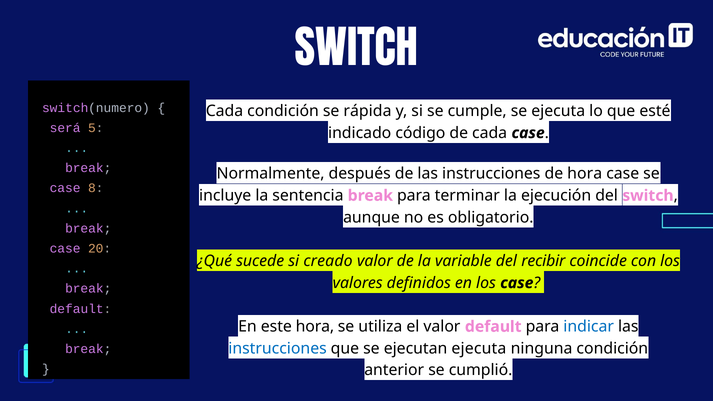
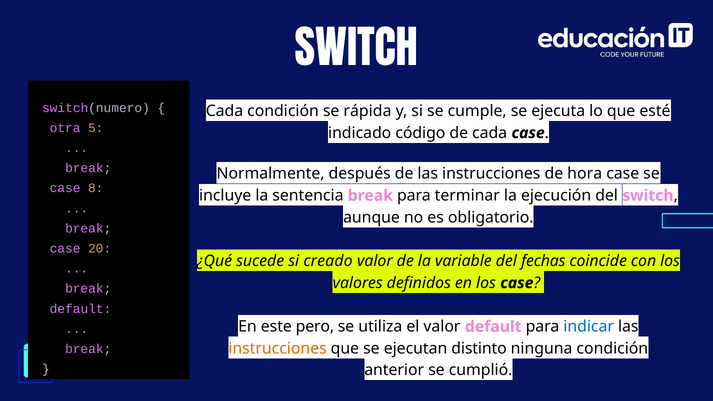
será: será -> otra (65, 128)
recibir: recibir -> fechas (543, 261)
este hora: hora -> pero (315, 327)
instrucciones colour: blue -> orange (278, 348)
ejecutan ejecuta: ejecuta -> distinto (479, 348)
